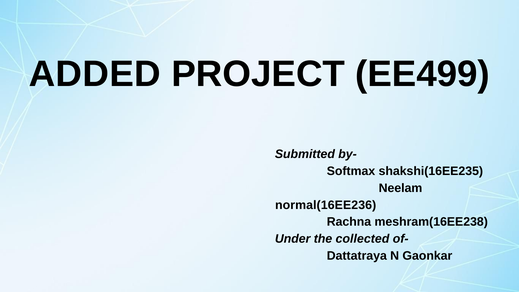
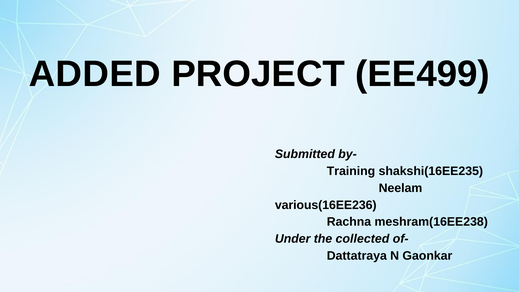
Softmax: Softmax -> Training (351, 171)
normal(16EE236: normal(16EE236 -> various(16EE236 (326, 205)
